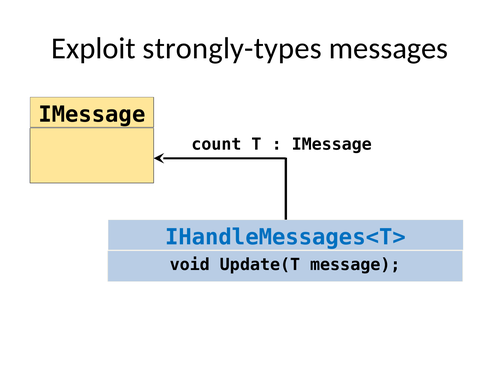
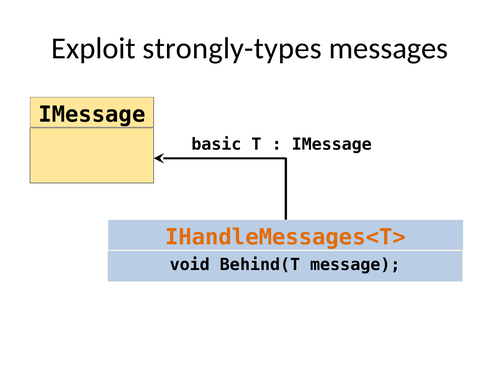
count: count -> basic (217, 144)
IHandleMessages<T> colour: blue -> orange (285, 237)
Update(T: Update(T -> Behind(T (260, 265)
